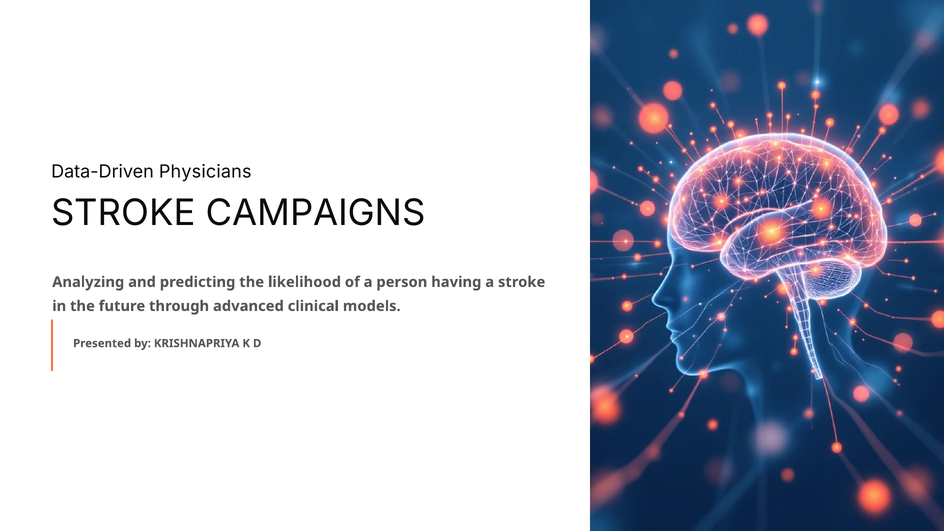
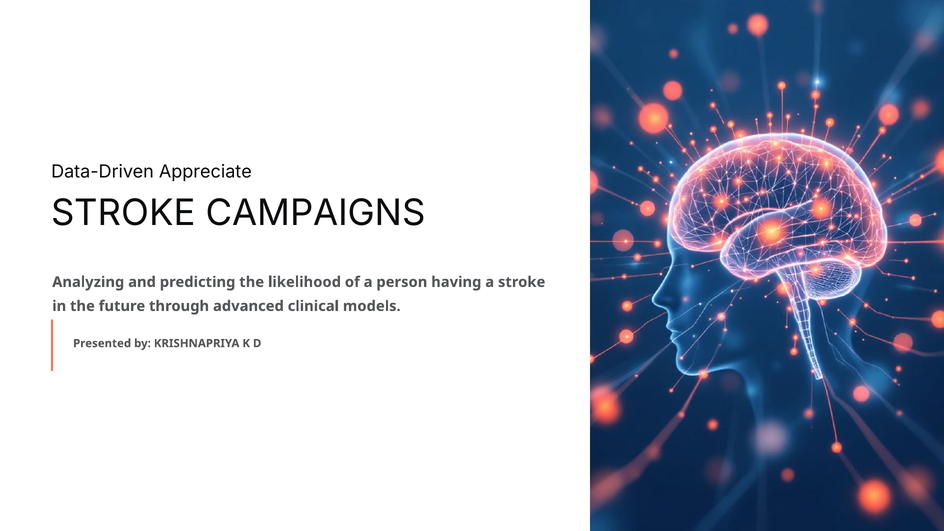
Physicians: Physicians -> Appreciate (205, 172)
